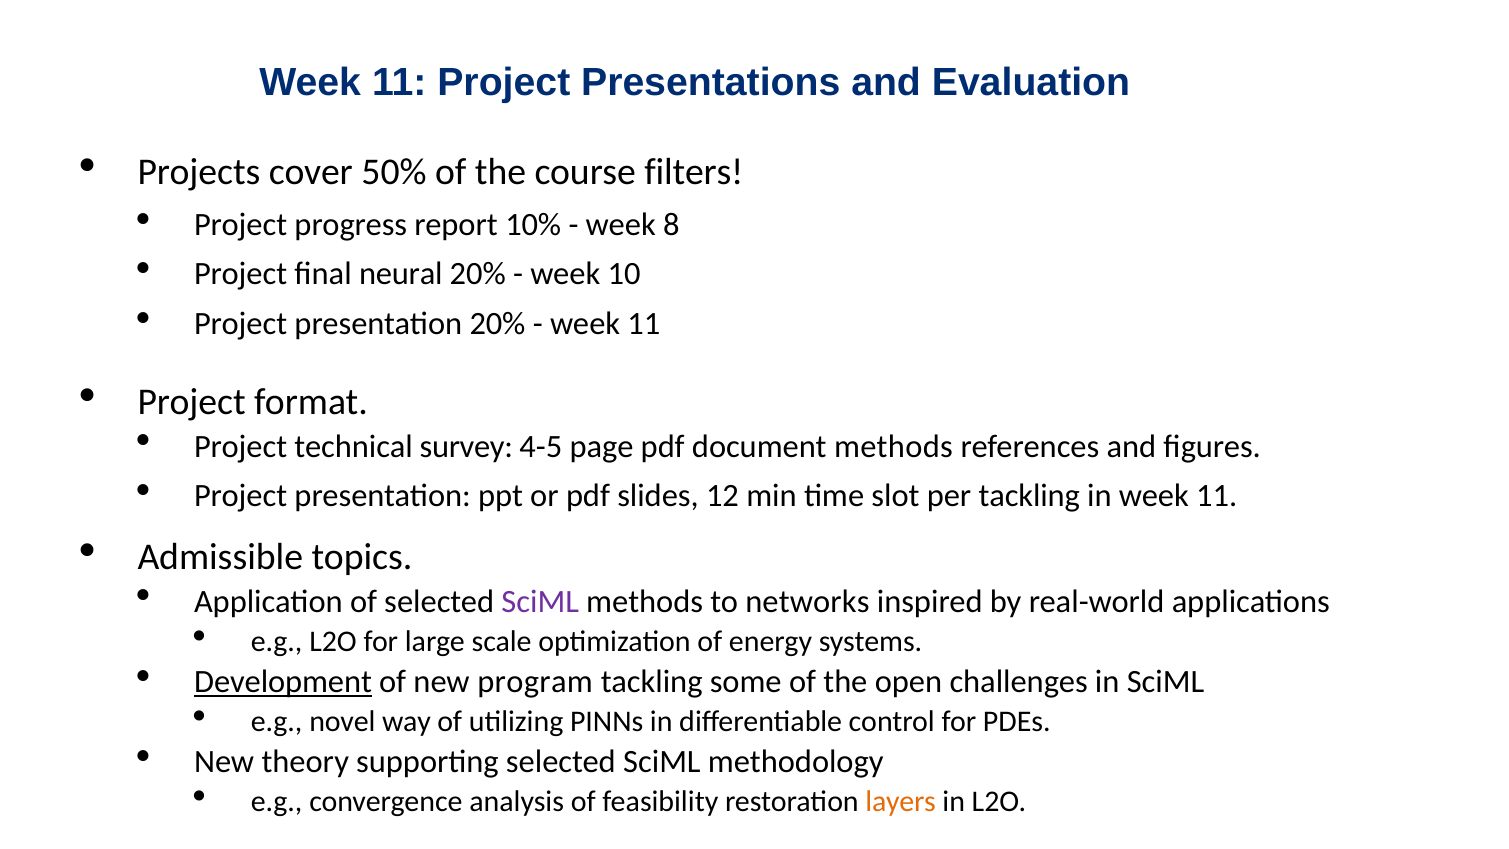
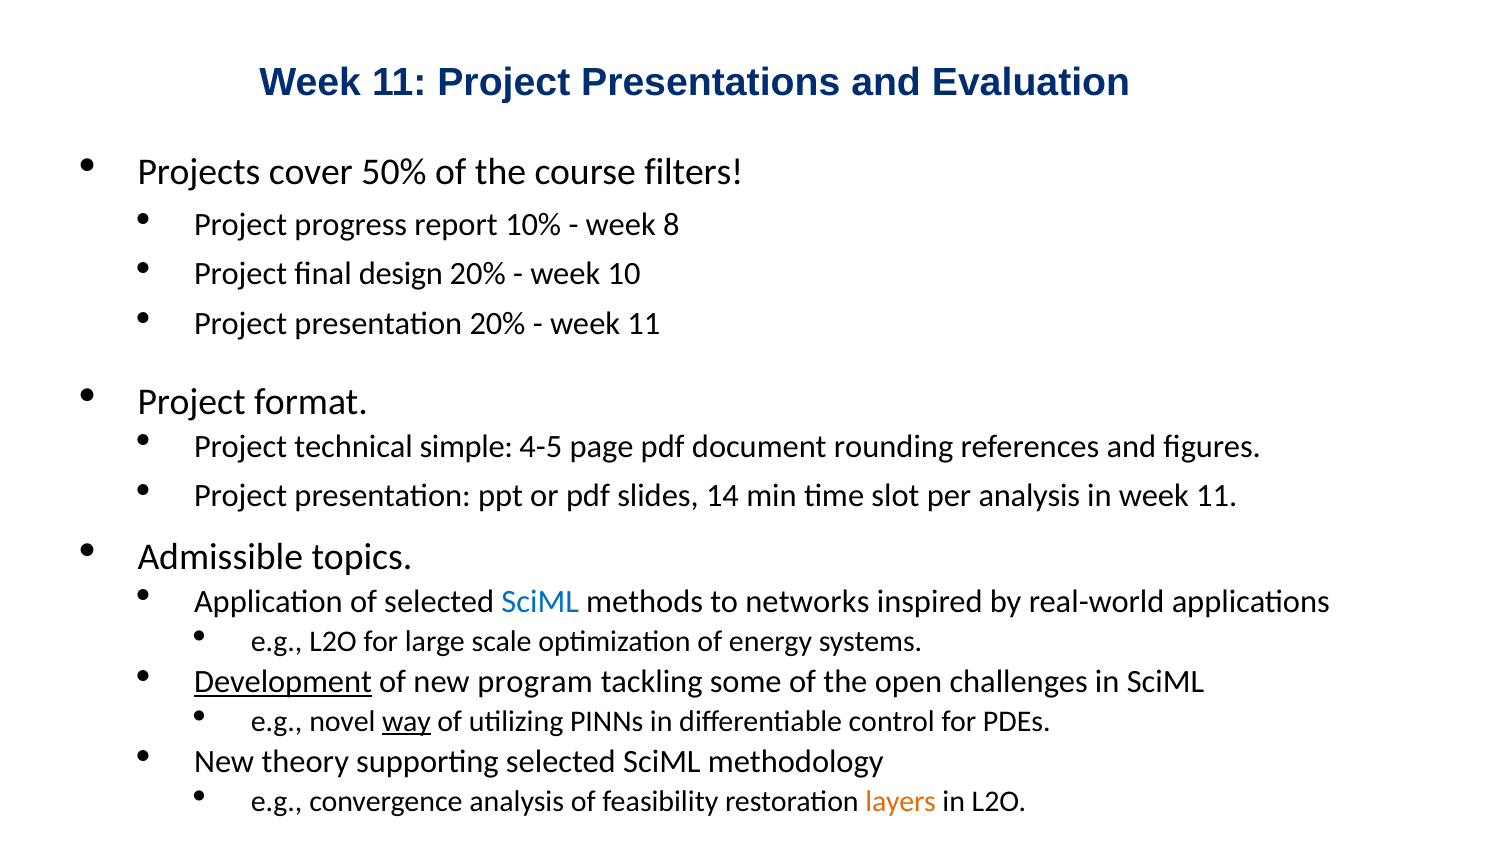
neural: neural -> design (401, 274)
survey: survey -> simple (466, 446)
document methods: methods -> rounding (894, 446)
12: 12 -> 14 (722, 496)
per tackling: tackling -> analysis (1029, 496)
SciML colour: purple -> blue (540, 601)
way underline: none -> present (406, 721)
